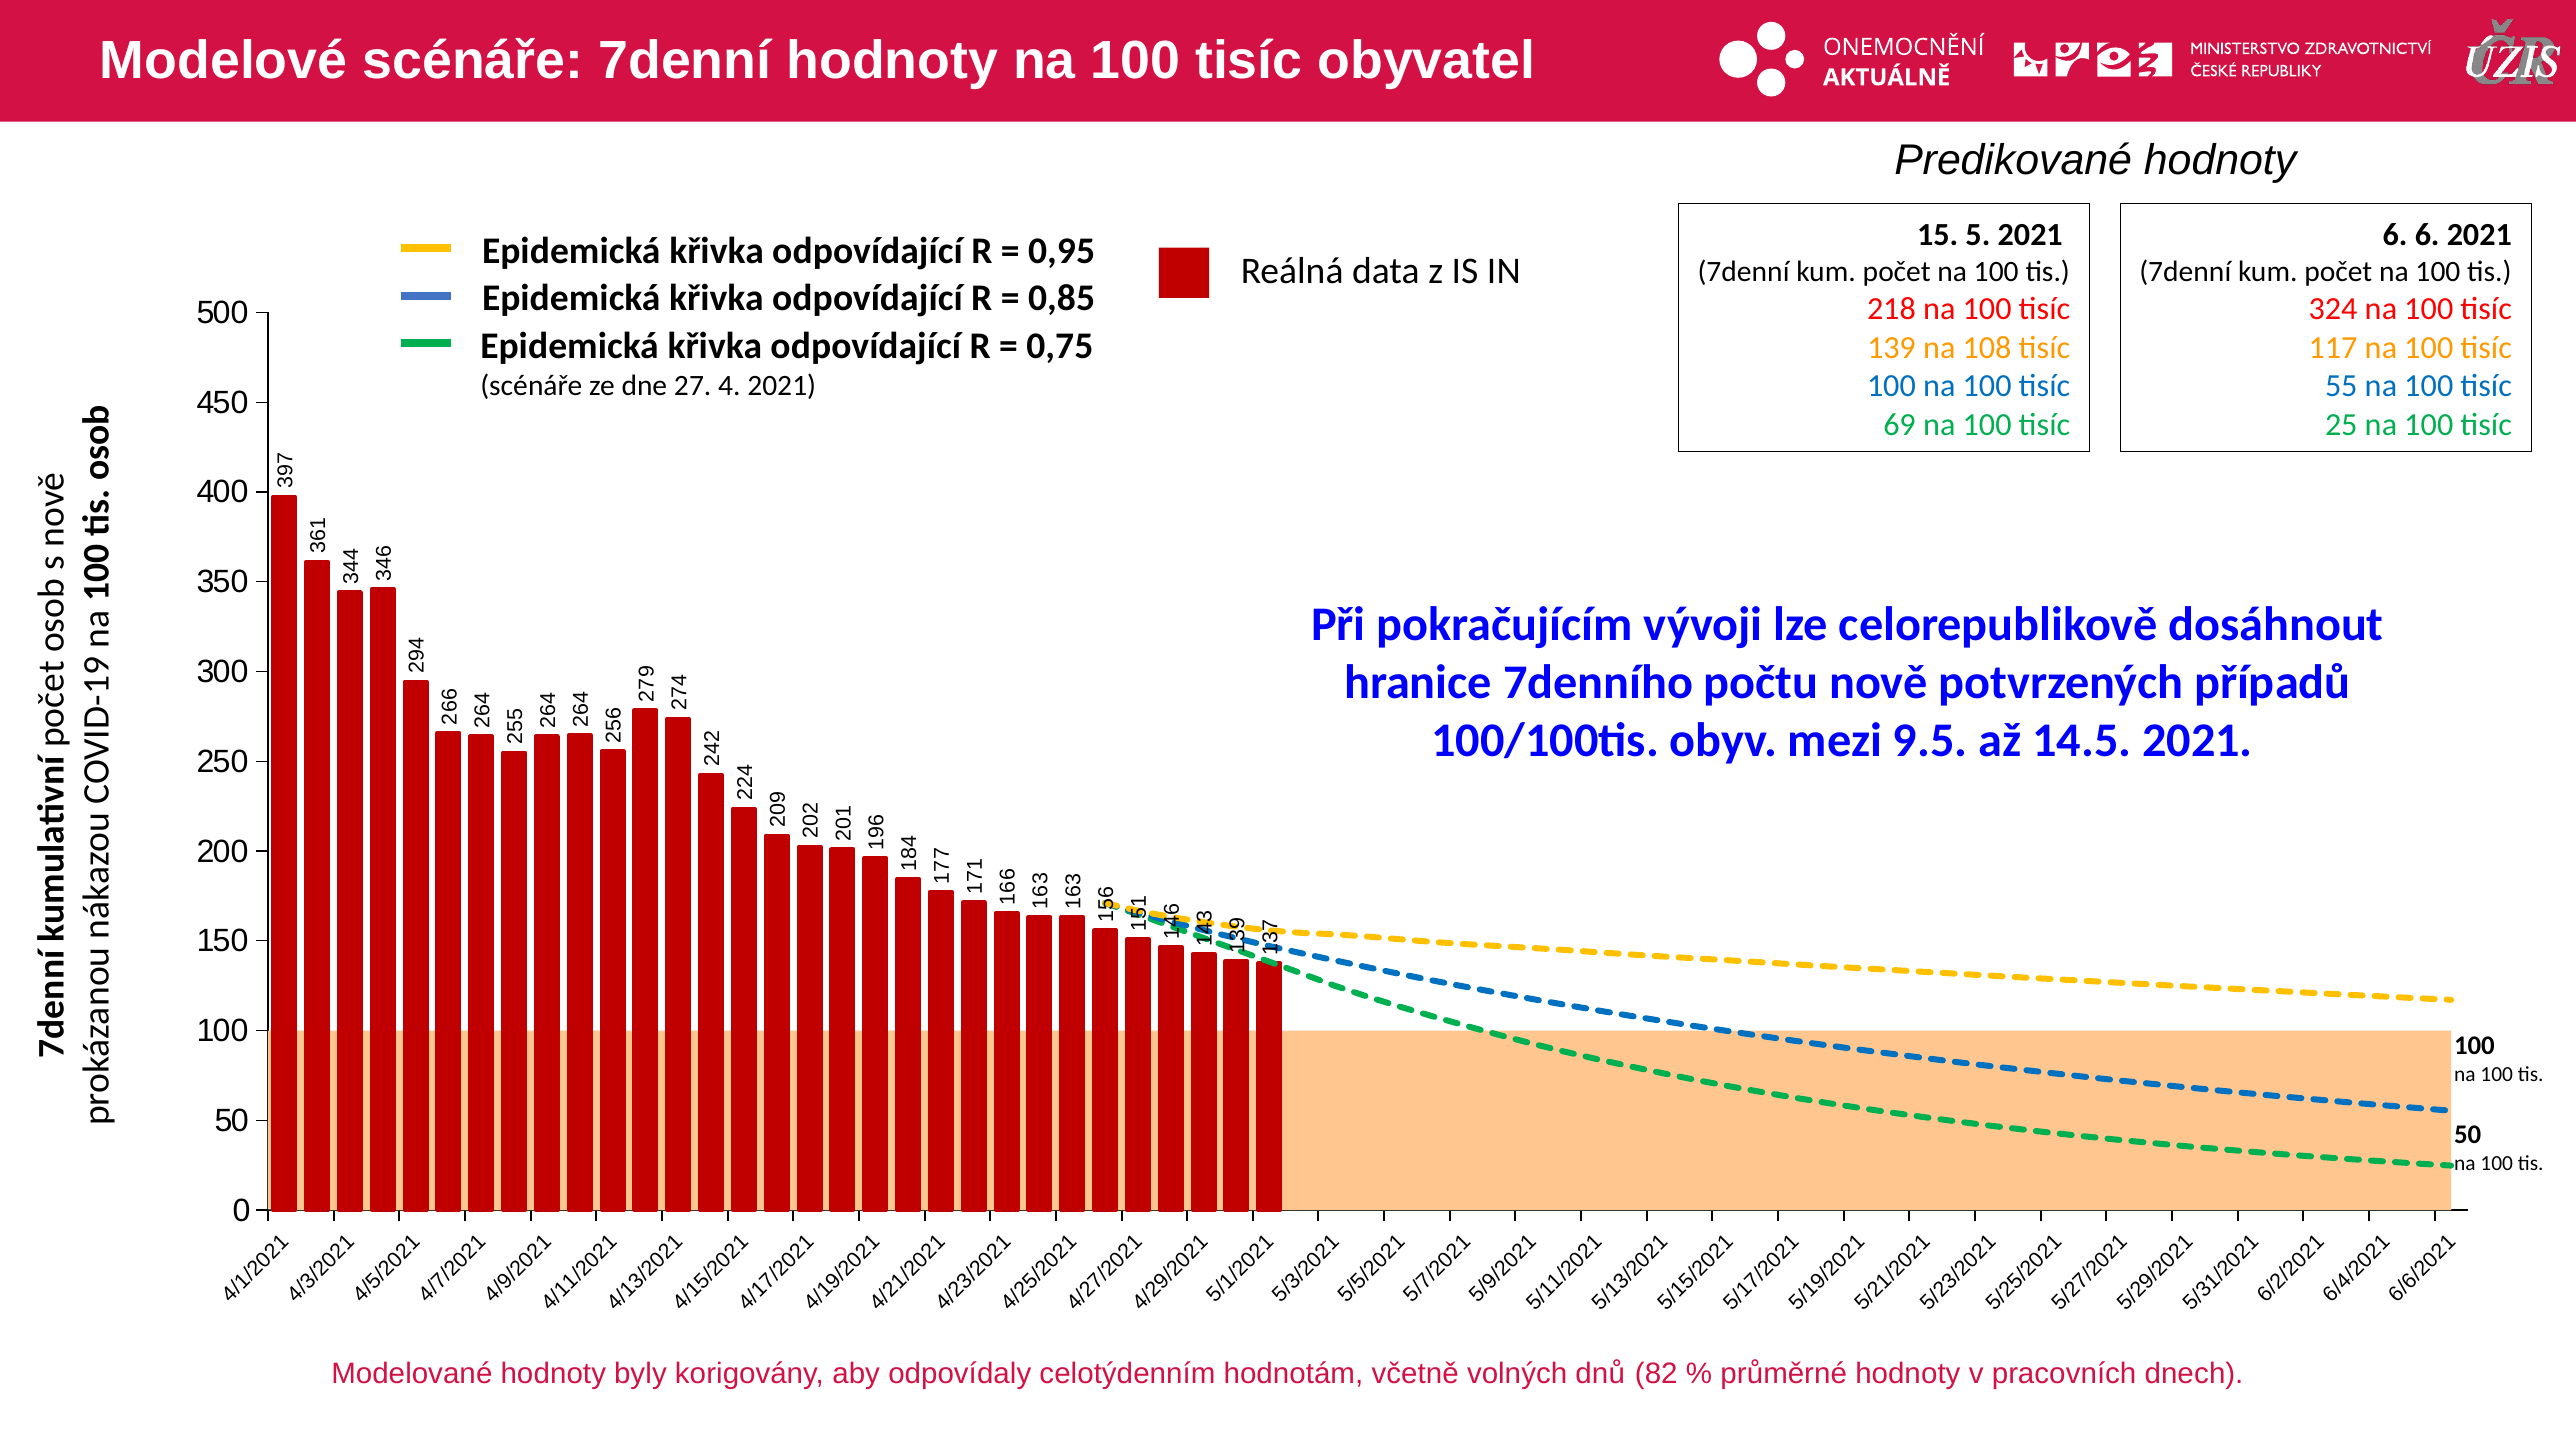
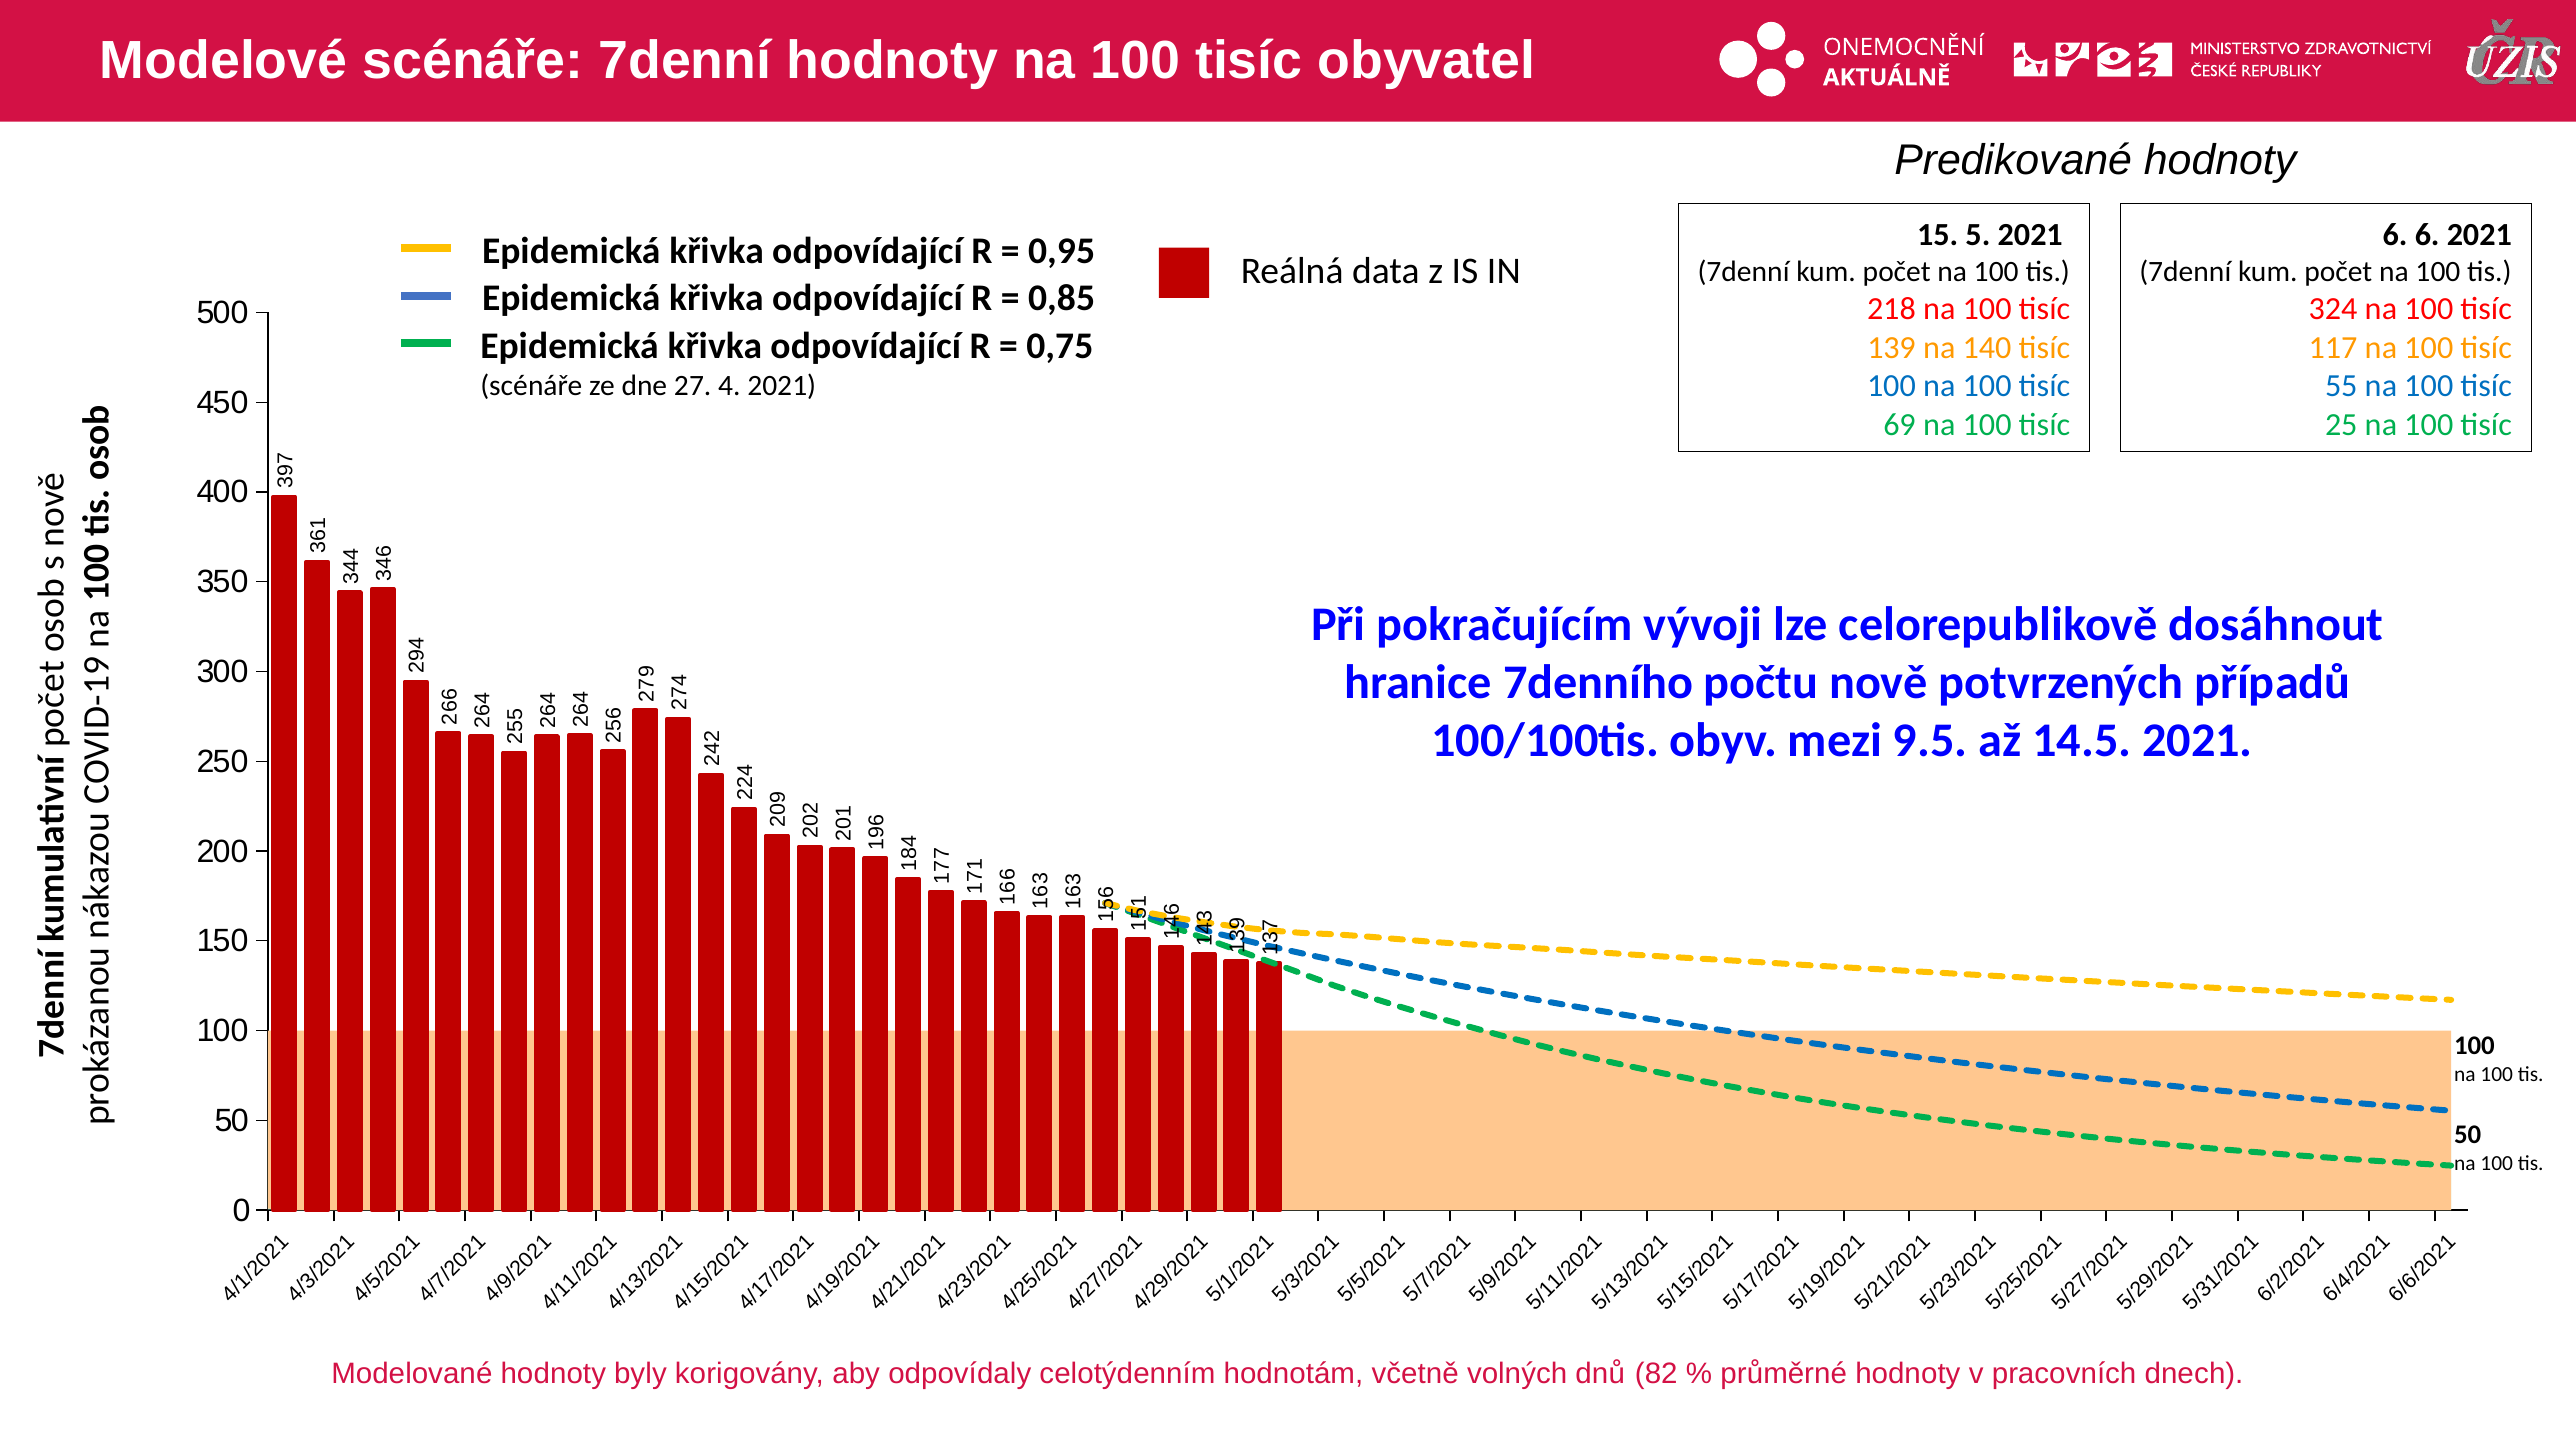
108: 108 -> 140 (1987, 347)
